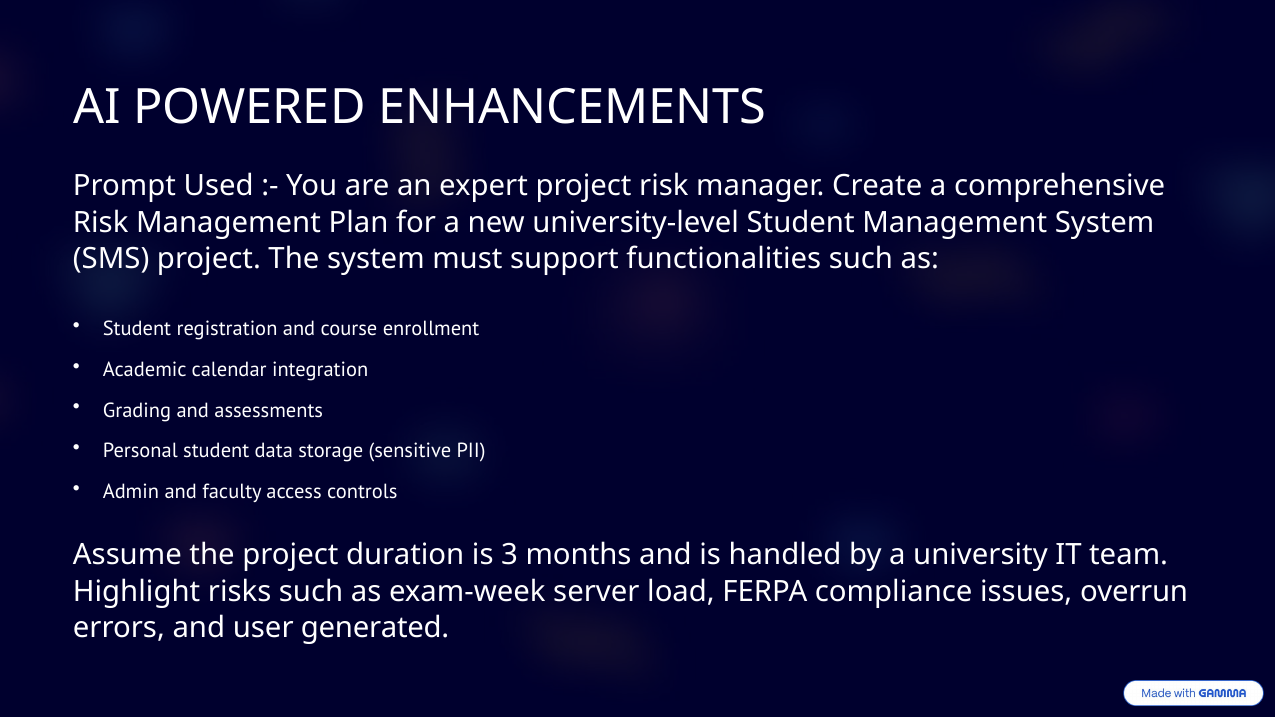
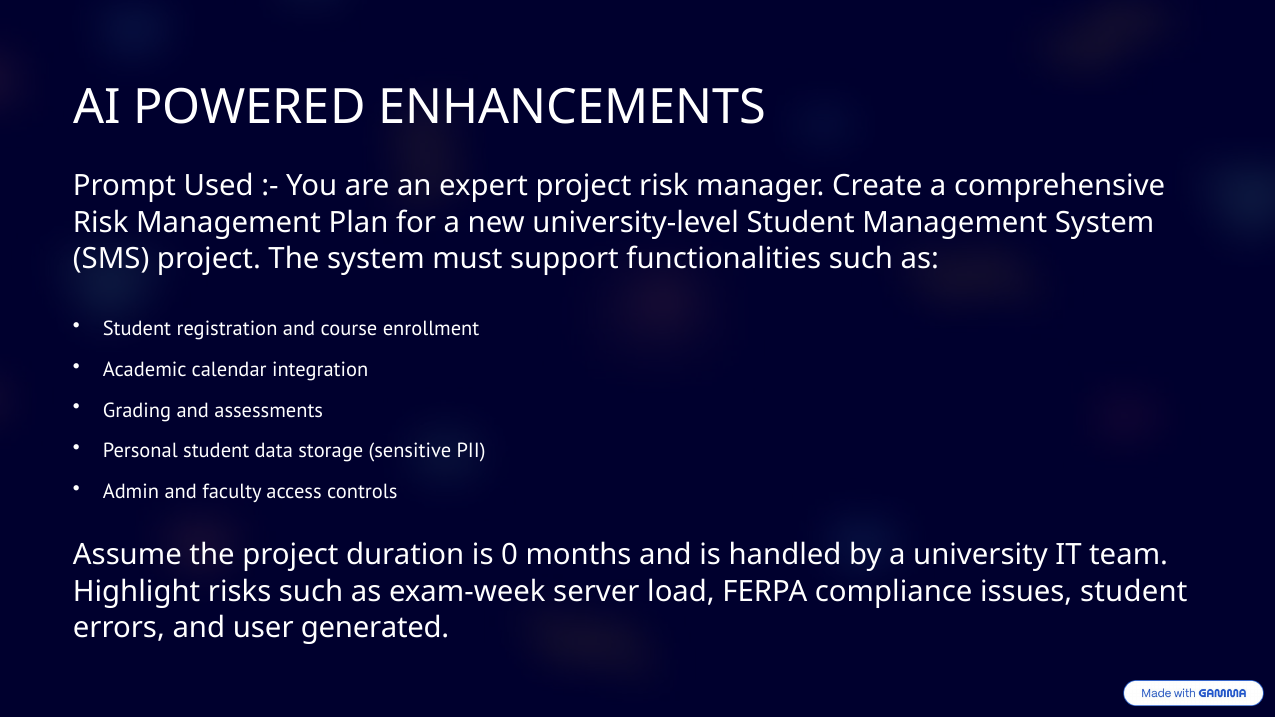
3: 3 -> 0 (510, 555)
issues overrun: overrun -> student (1134, 592)
